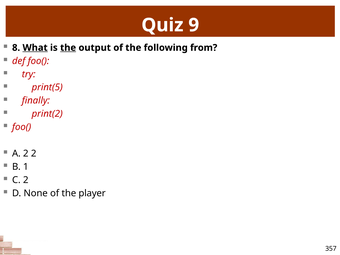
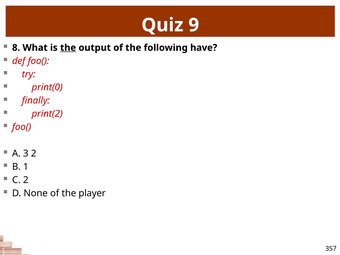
What underline: present -> none (35, 48)
from: from -> have (204, 48)
print(5: print(5 -> print(0 (47, 87)
A 2: 2 -> 3 (26, 153)
